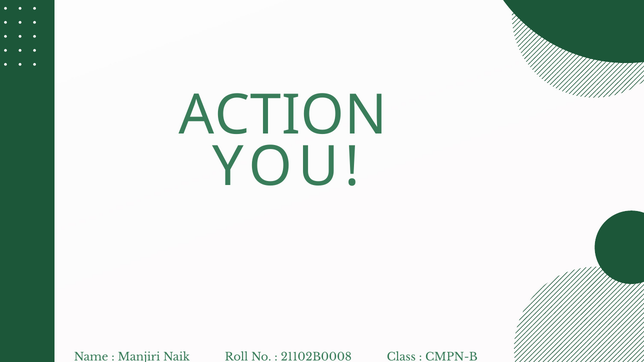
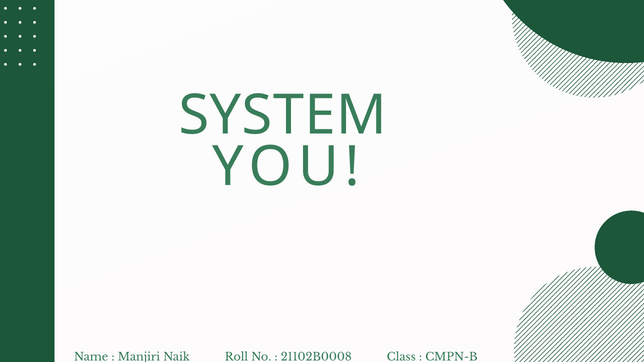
ACTION: ACTION -> SYSTEM (283, 115)
